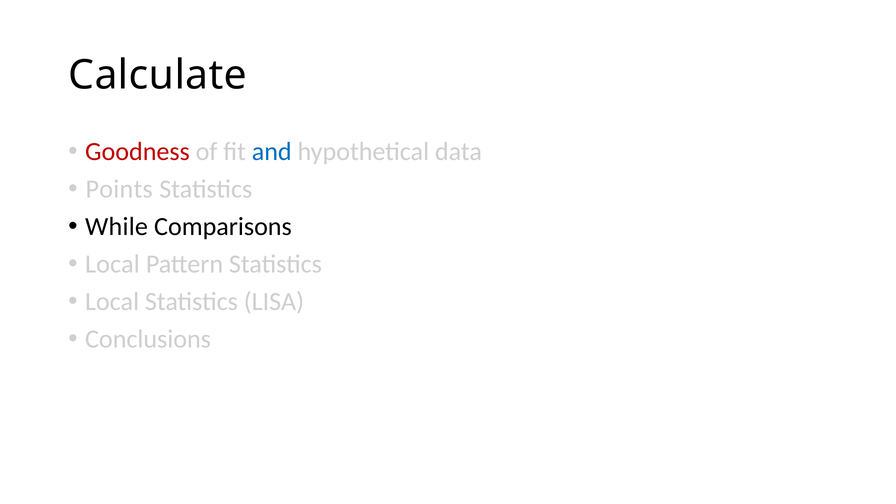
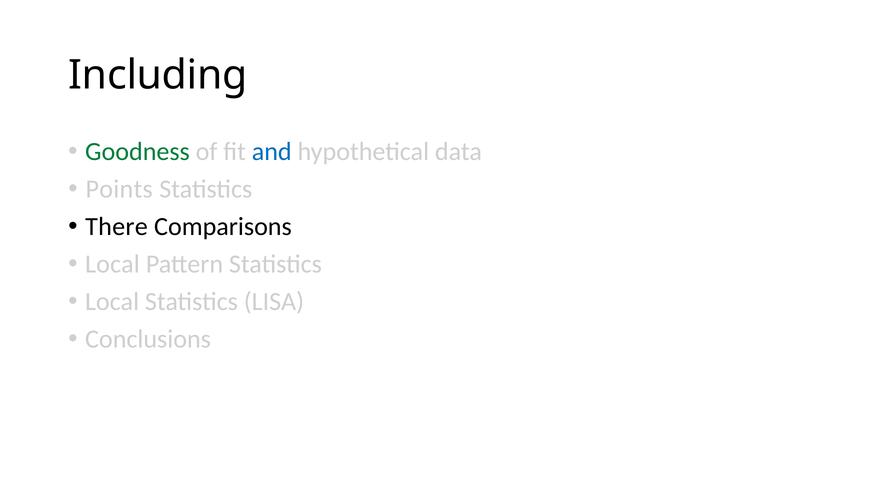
Calculate: Calculate -> Including (158, 75)
Goodness colour: red -> green (137, 151)
While: While -> There (117, 227)
